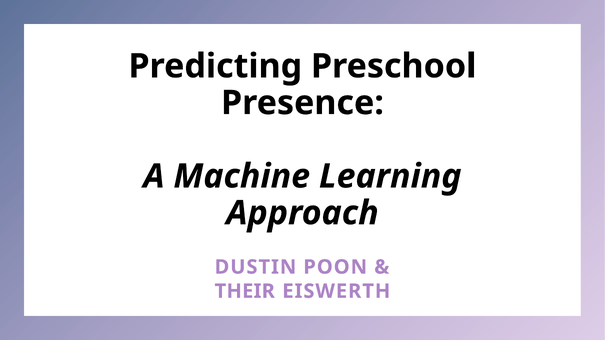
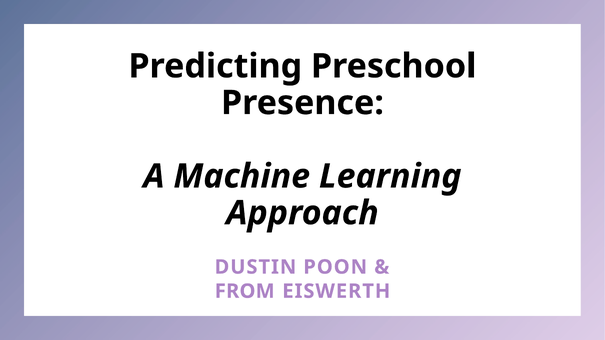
THEIR: THEIR -> FROM (245, 291)
